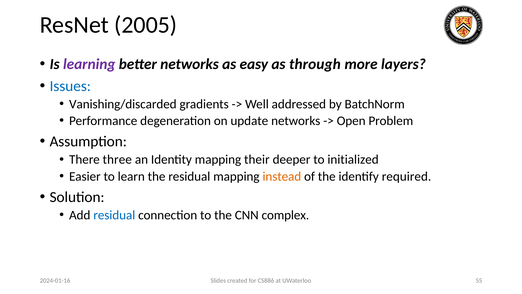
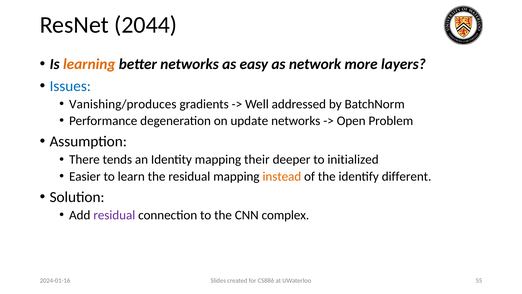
2005: 2005 -> 2044 (146, 25)
learning colour: purple -> orange (89, 64)
through: through -> network (315, 64)
Vanishing/discarded: Vanishing/discarded -> Vanishing/produces (123, 104)
three: three -> tends (117, 159)
required: required -> different (407, 176)
residual colour: blue -> purple (114, 215)
